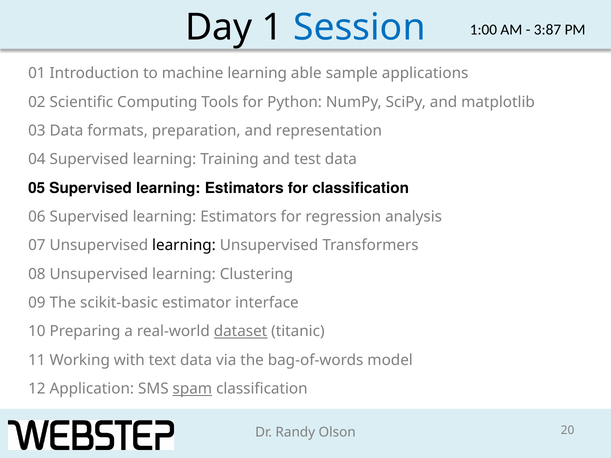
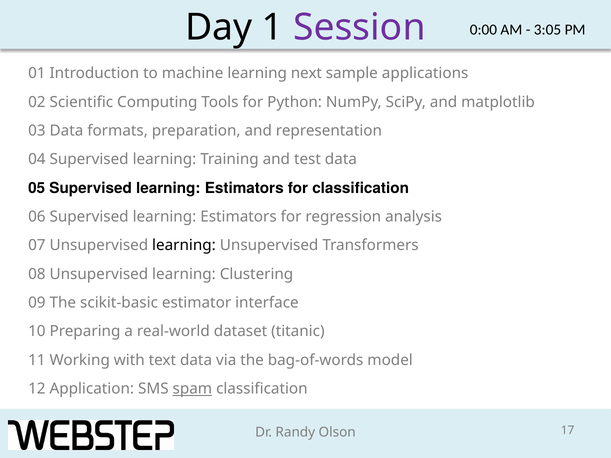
Session colour: blue -> purple (359, 27)
1:00: 1:00 -> 0:00 (483, 30)
3:87: 3:87 -> 3:05 (548, 30)
able: able -> next (306, 73)
dataset underline: present -> none (241, 332)
20: 20 -> 17 (568, 430)
